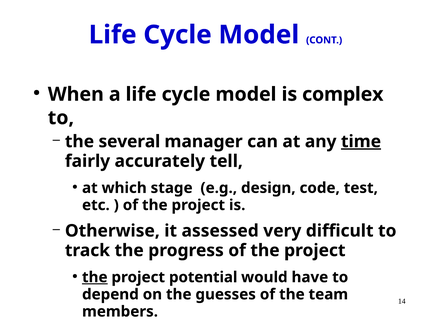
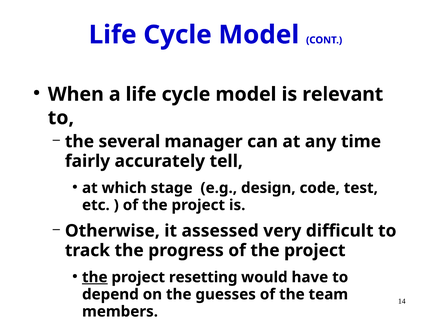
complex: complex -> relevant (343, 94)
time underline: present -> none (361, 142)
potential: potential -> resetting (203, 277)
